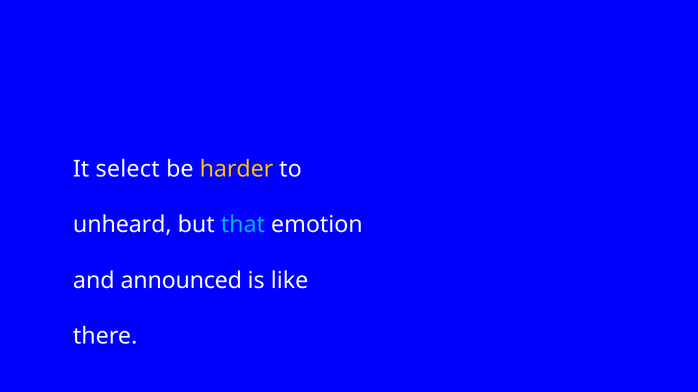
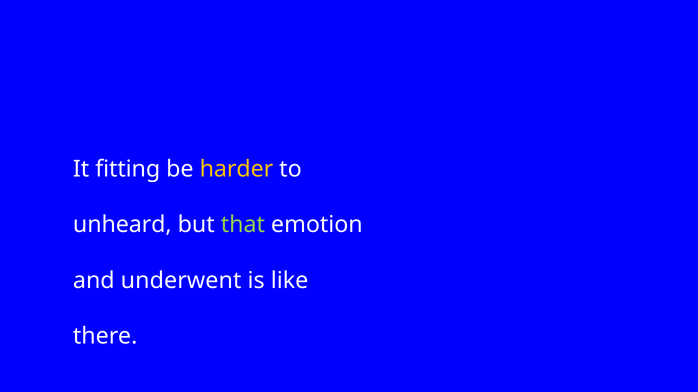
select: select -> fitting (128, 169)
that colour: light blue -> light green (243, 225)
announced: announced -> underwent (181, 281)
